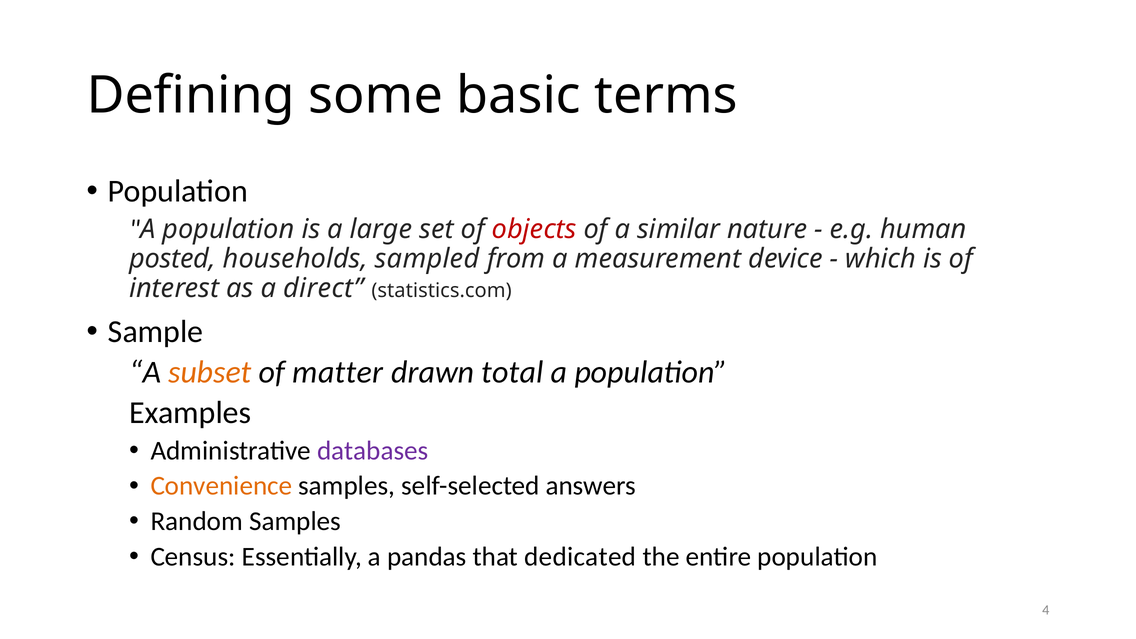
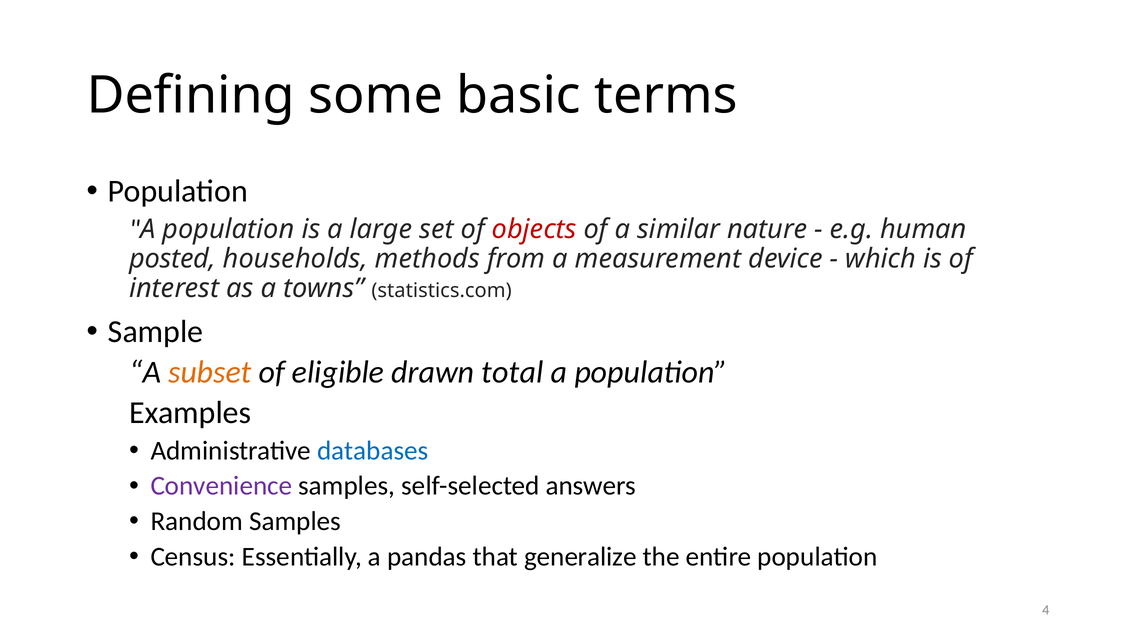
sampled: sampled -> methods (427, 259)
direct: direct -> towns (324, 288)
matter: matter -> eligible (338, 372)
databases colour: purple -> blue (373, 451)
Convenience colour: orange -> purple (221, 486)
dedicated: dedicated -> generalize (580, 557)
